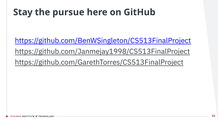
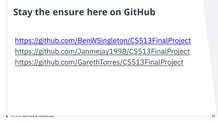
pursue: pursue -> ensure (68, 12)
